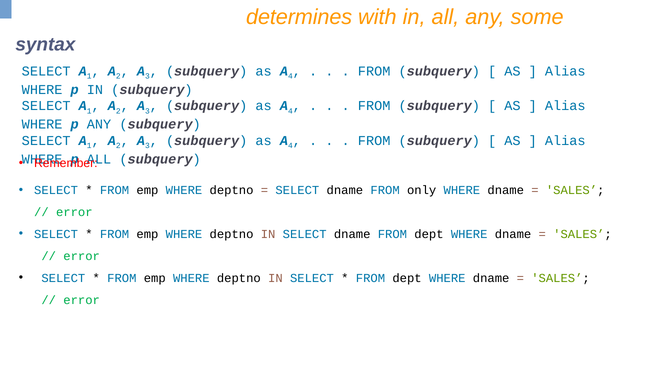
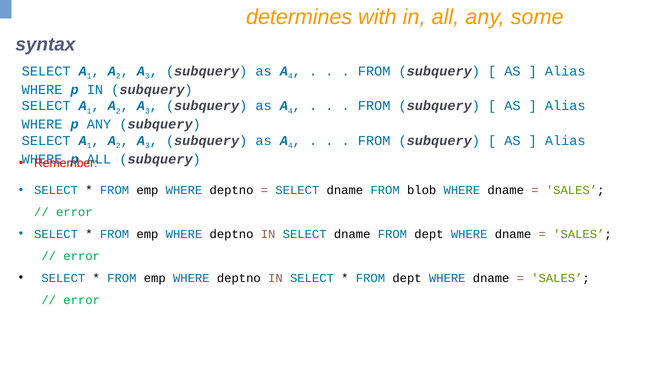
only: only -> blob (422, 190)
